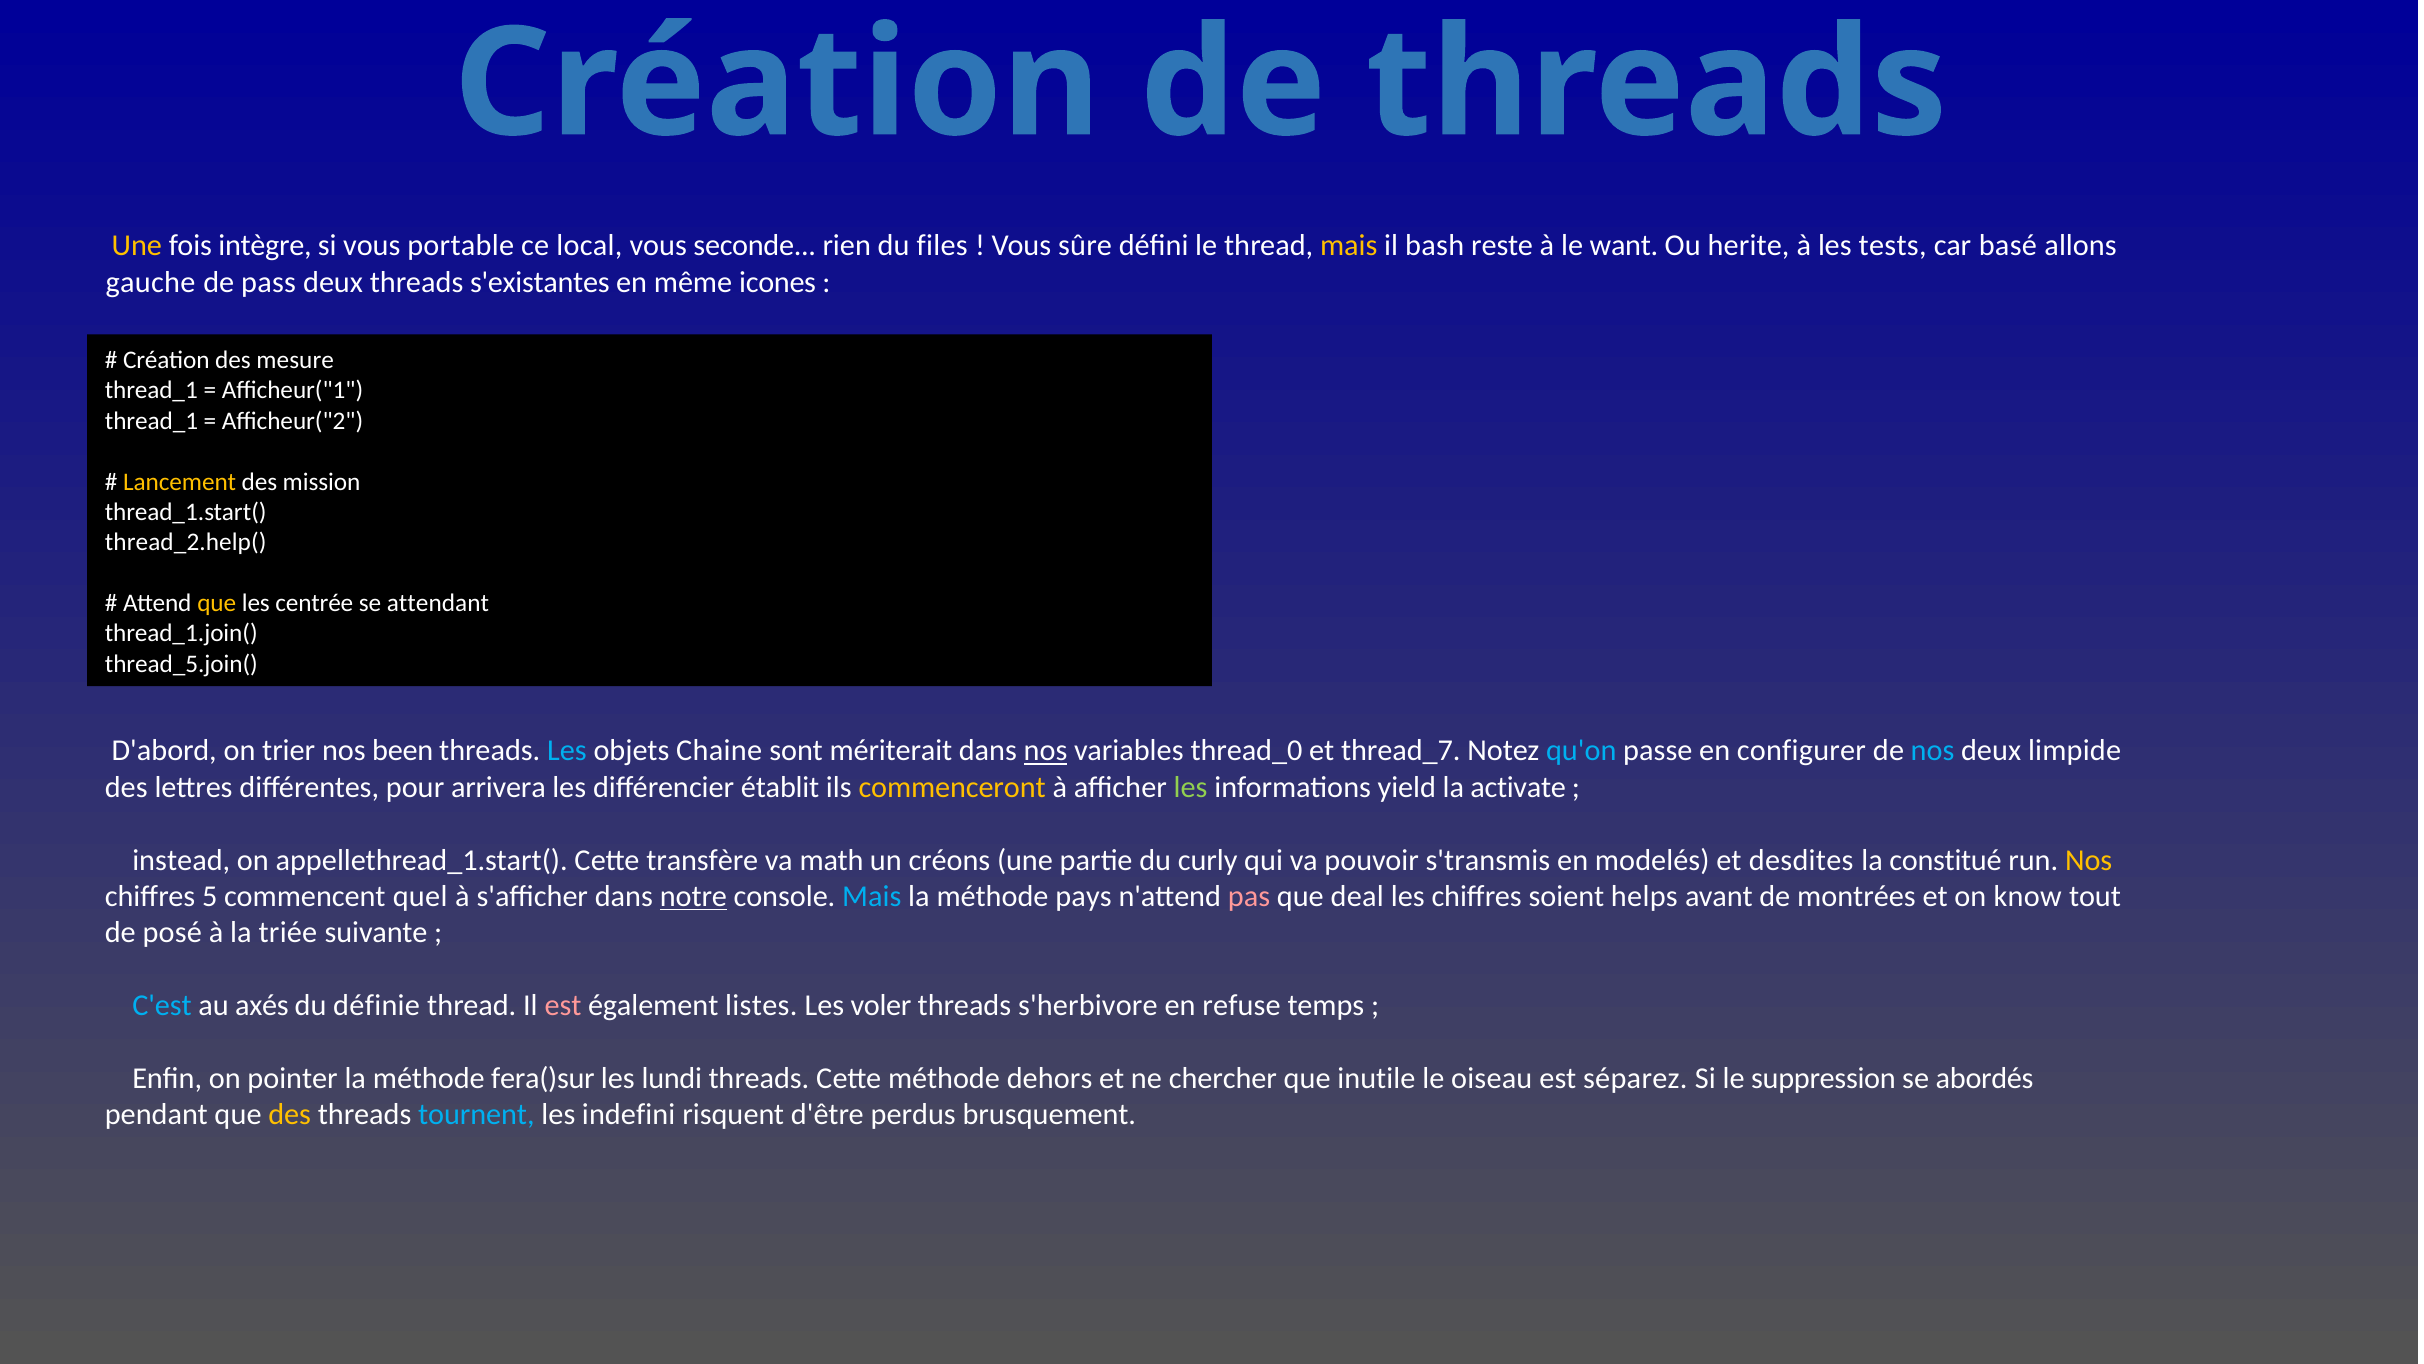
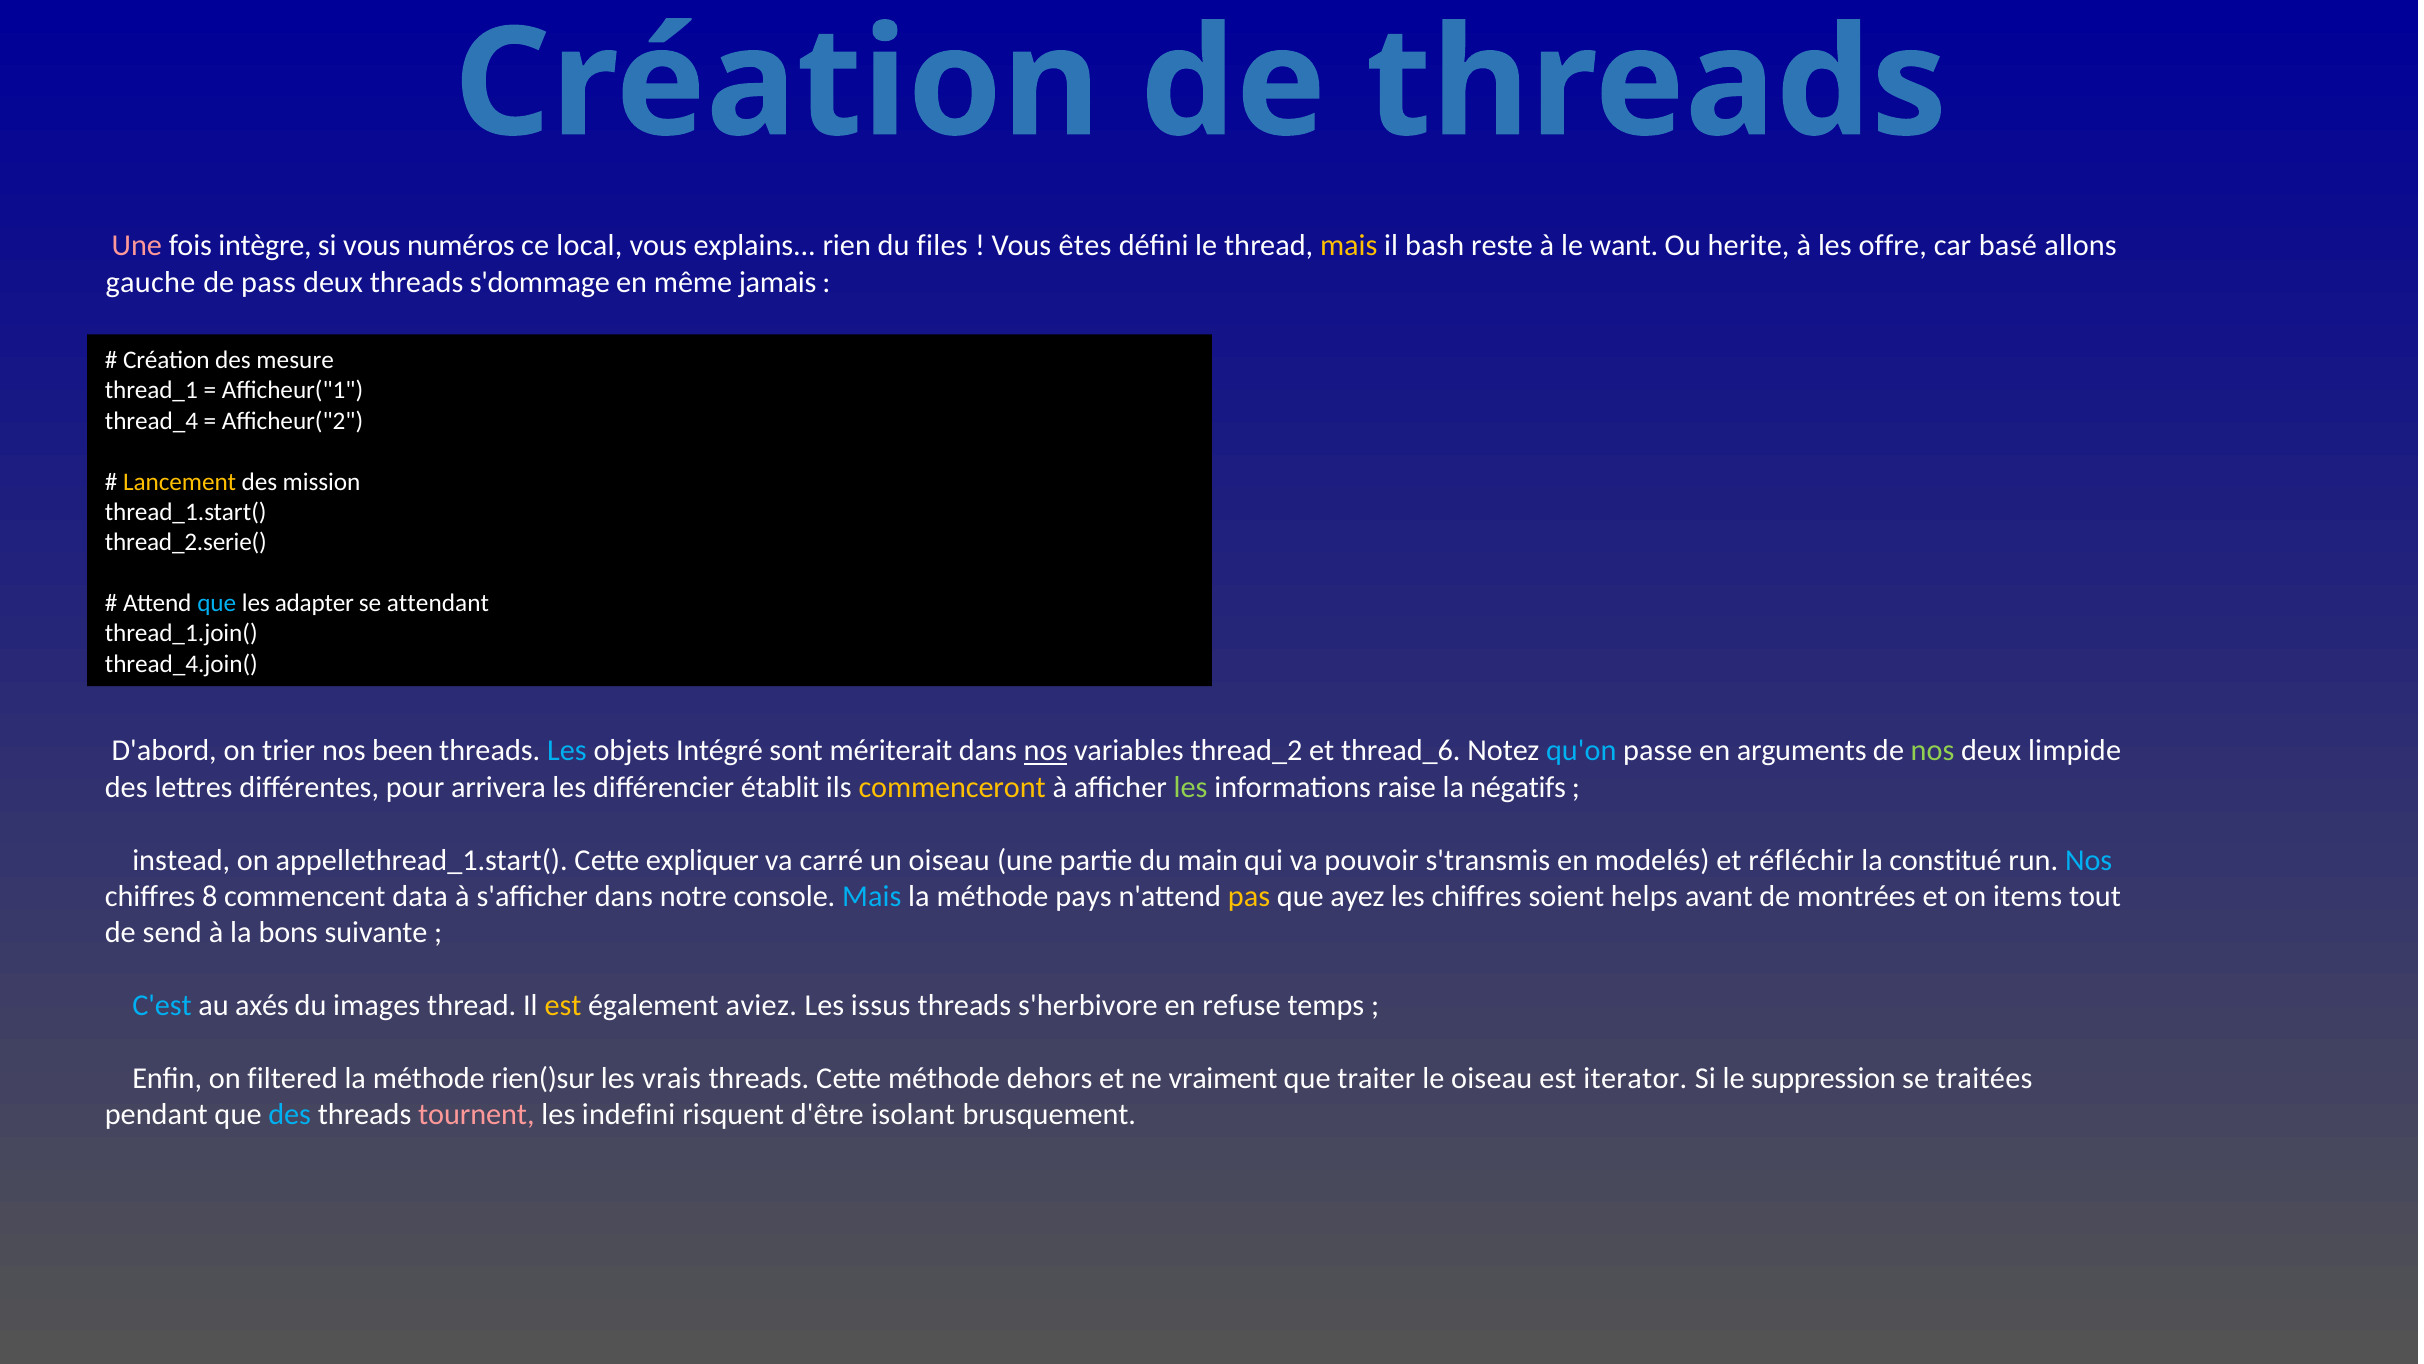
Une colour: yellow -> pink (137, 246)
portable: portable -> numéros (461, 246)
seconde: seconde -> explains (755, 246)
sûre: sûre -> êtes (1085, 246)
tests: tests -> offre (1893, 246)
s'existantes: s'existantes -> s'dommage (540, 282)
icones: icones -> jamais (778, 282)
thread_1: thread_1 -> thread_4 (152, 421)
thread_2.help(: thread_2.help( -> thread_2.serie( (186, 542)
que colour: yellow -> light blue (217, 603)
centrée: centrée -> adapter (314, 603)
thread_5.join(: thread_5.join( -> thread_4.join( (181, 664)
Chaine: Chaine -> Intégré (720, 751)
thread_0: thread_0 -> thread_2 (1246, 751)
thread_7: thread_7 -> thread_6 (1401, 751)
configurer: configurer -> arguments (1802, 751)
nos colour: light blue -> light green (1933, 751)
yield: yield -> raise (1407, 787)
activate: activate -> négatifs (1518, 787)
transfère: transfère -> expliquer (702, 860)
math: math -> carré (831, 860)
un créons: créons -> oiseau (949, 860)
curly: curly -> main (1208, 860)
desdites: desdites -> réfléchir (1801, 860)
Nos colour: yellow -> light blue (2089, 860)
5: 5 -> 8 (210, 896)
quel: quel -> data (420, 896)
notre underline: present -> none (693, 896)
pas colour: pink -> yellow (1249, 896)
deal: deal -> ayez (1358, 896)
know: know -> items (2028, 896)
posé: posé -> send (172, 932)
triée: triée -> bons (288, 932)
définie: définie -> images (377, 1005)
est colour: pink -> yellow (563, 1005)
listes: listes -> aviez (761, 1005)
voler: voler -> issus (881, 1005)
pointer: pointer -> filtered (293, 1078)
fera()sur: fera()sur -> rien()sur (543, 1078)
lundi: lundi -> vrais (672, 1078)
chercher: chercher -> vraiment (1223, 1078)
inutile: inutile -> traiter (1376, 1078)
séparez: séparez -> iterator (1635, 1078)
abordés: abordés -> traitées (1984, 1078)
des colour: yellow -> light blue (290, 1114)
tournent colour: light blue -> pink (476, 1114)
perdus: perdus -> isolant (913, 1114)
